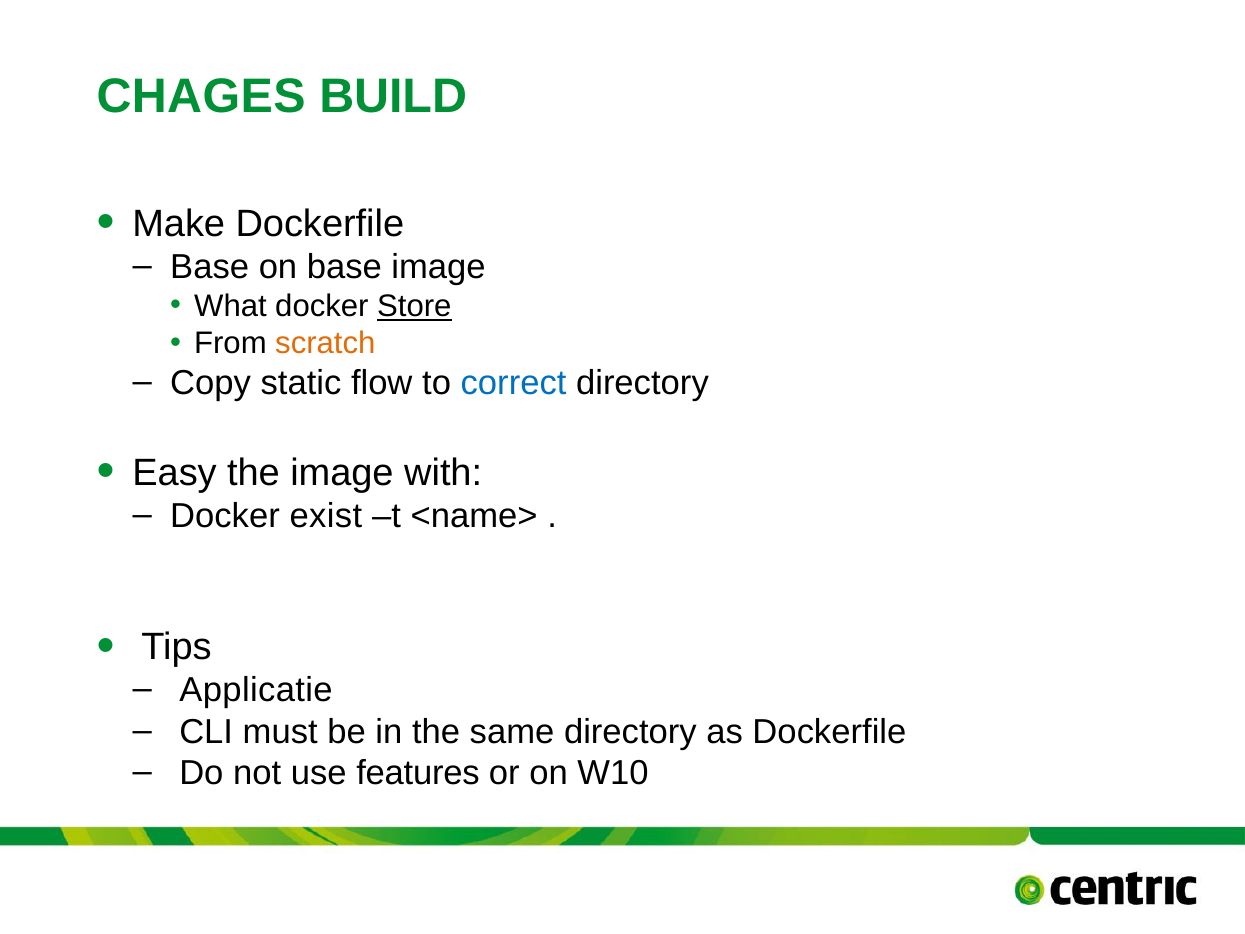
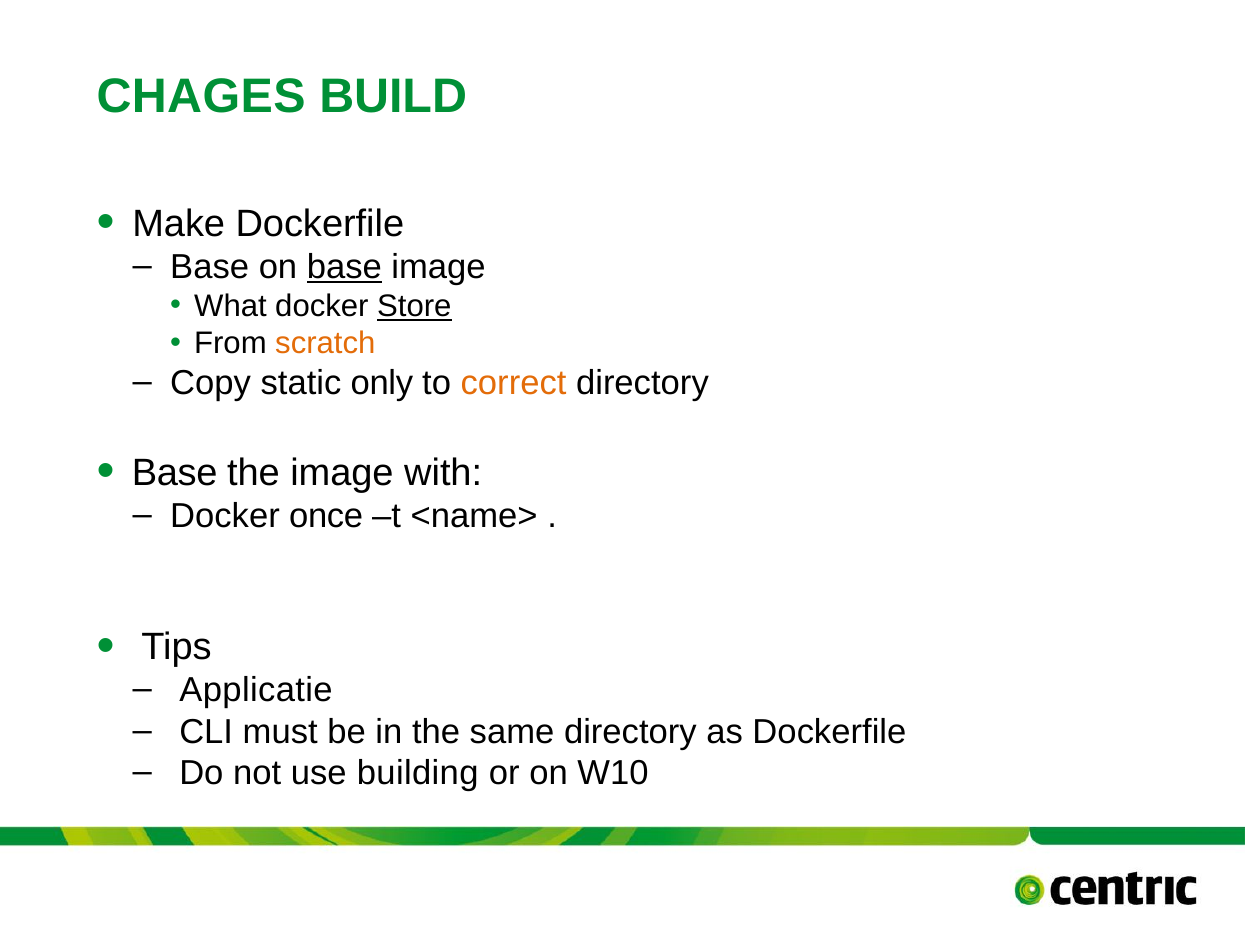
base underline: none -> present (344, 267)
flow: flow -> only (382, 383)
correct colour: blue -> orange (514, 383)
Easy: Easy -> Base (175, 473)
exist: exist -> once (326, 516)
features: features -> building (418, 773)
